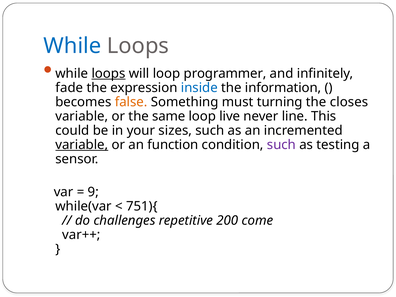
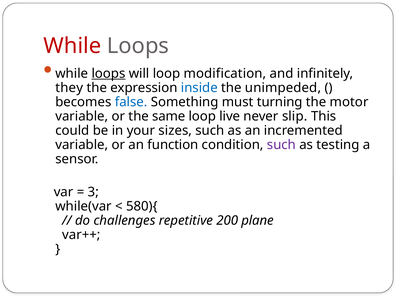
While colour: blue -> red (72, 46)
programmer: programmer -> modification (225, 74)
fade: fade -> they (69, 88)
information: information -> unimpeded (283, 88)
false colour: orange -> blue (131, 102)
closes: closes -> motor (349, 102)
line: line -> slip (295, 116)
variable underline: present -> none (82, 145)
9: 9 -> 3 (93, 192)
751){: 751){ -> 580){ (142, 206)
come: come -> plane (258, 220)
